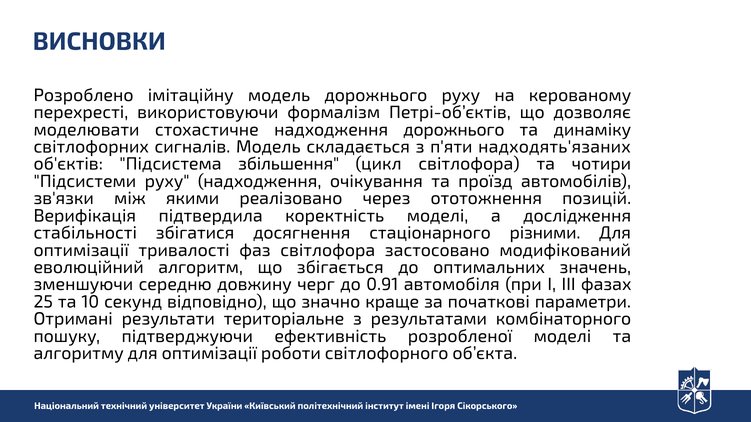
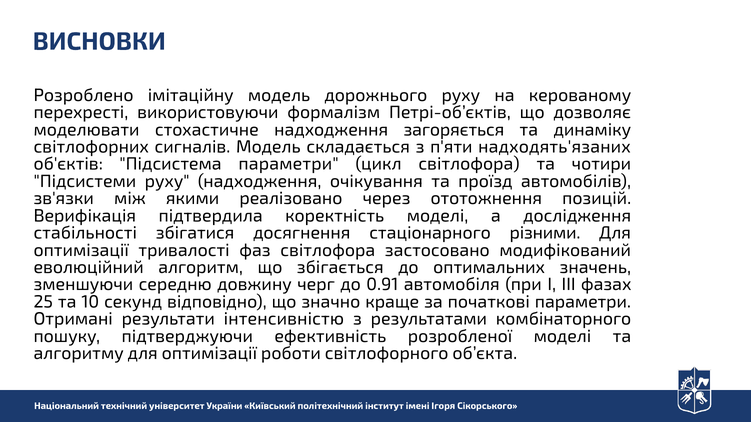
надходження дорожнього: дорожнього -> загоряється (454, 130)
Підсистема збільшення: збільшення -> параметри (289, 164)
територіальне: територіальне -> інтенсивністю (284, 319)
